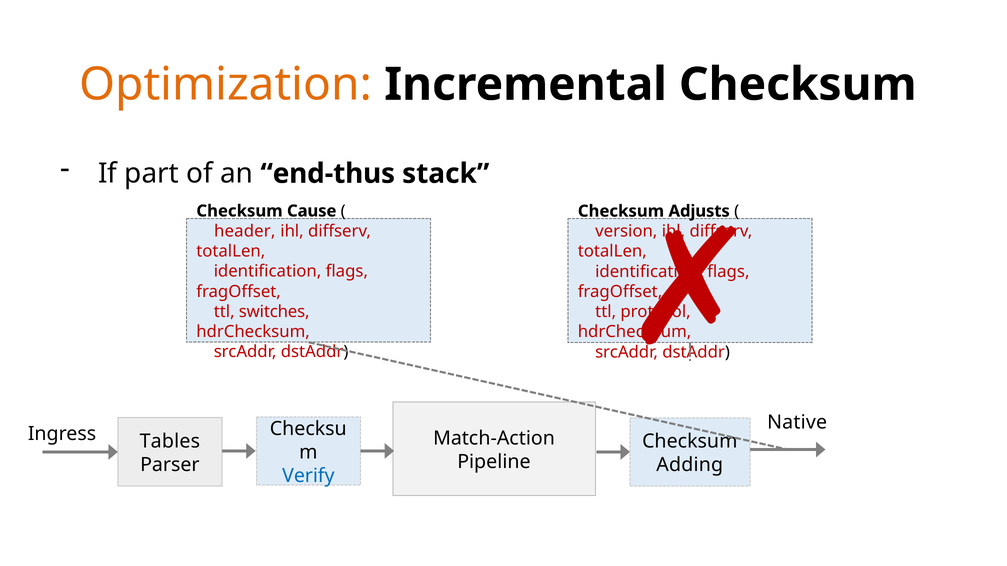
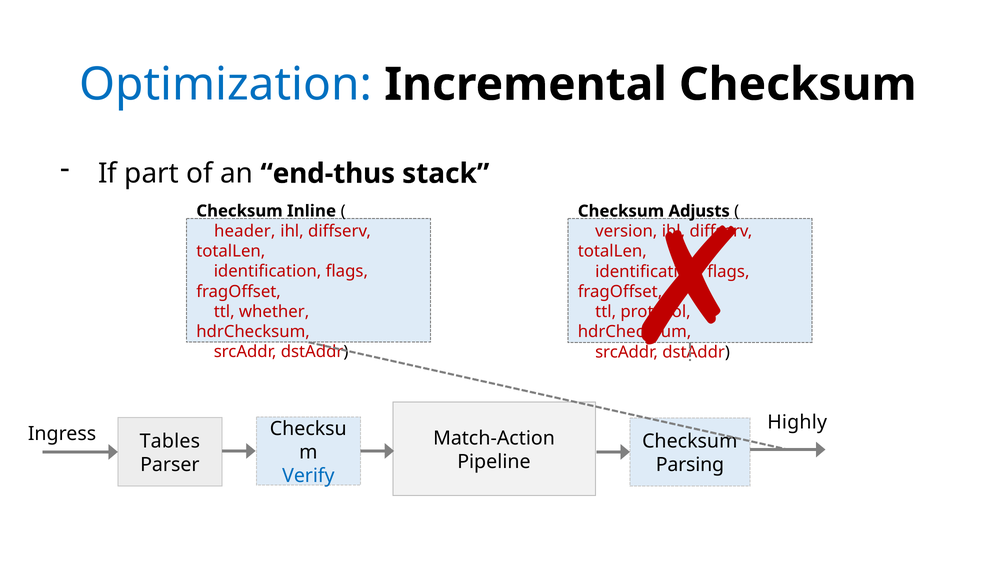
Optimization colour: orange -> blue (226, 85)
Cause: Cause -> Inline (312, 211)
switches: switches -> whether (274, 312)
Native: Native -> Highly (797, 422)
Adding: Adding -> Parsing (690, 465)
